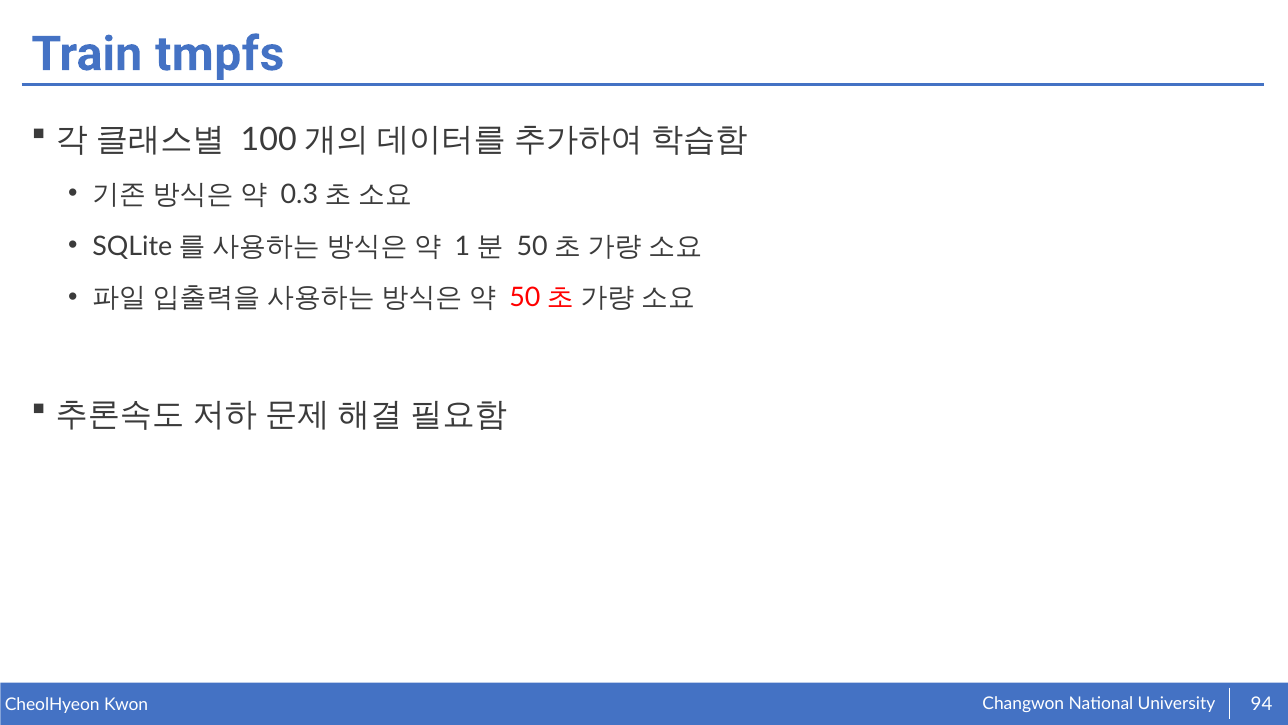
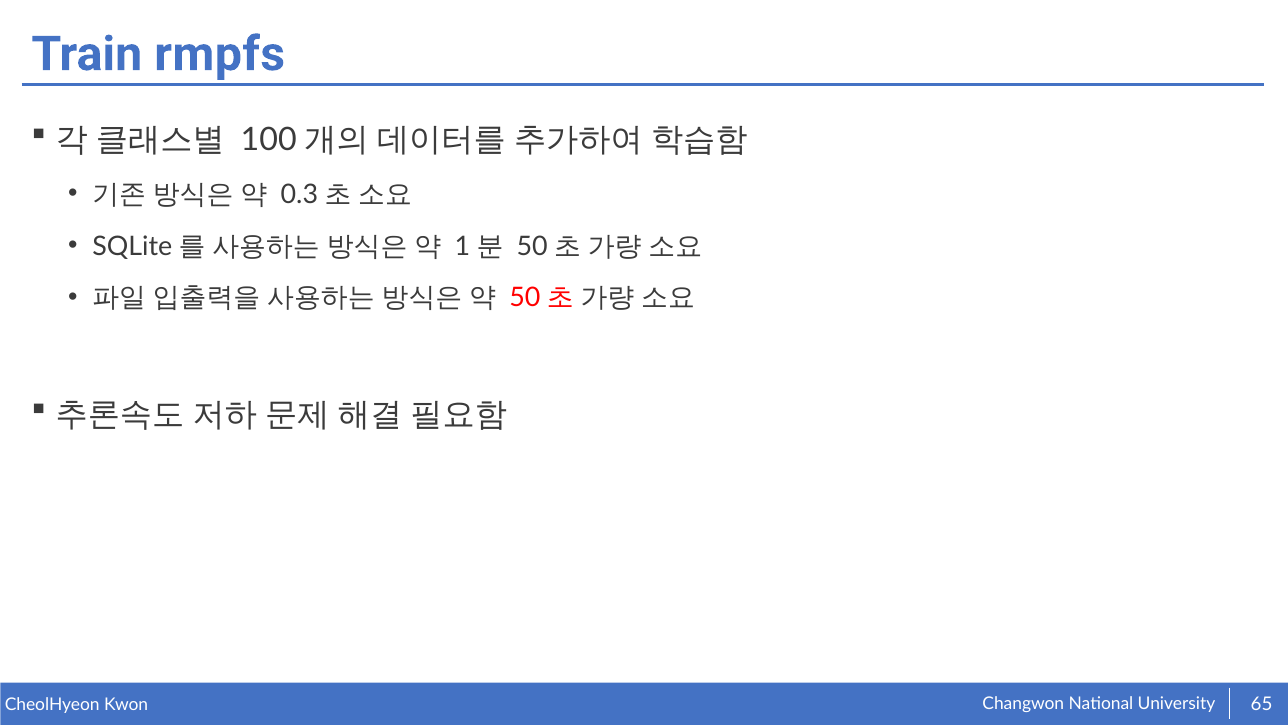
tmpfs: tmpfs -> rmpfs (220, 54)
94: 94 -> 65 (1262, 704)
